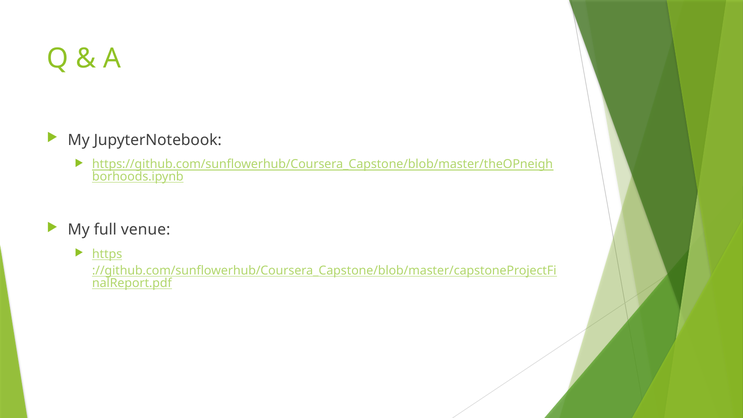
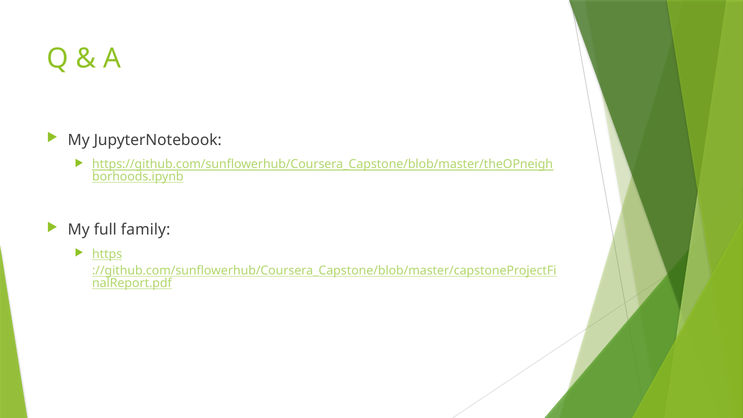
venue: venue -> family (146, 230)
